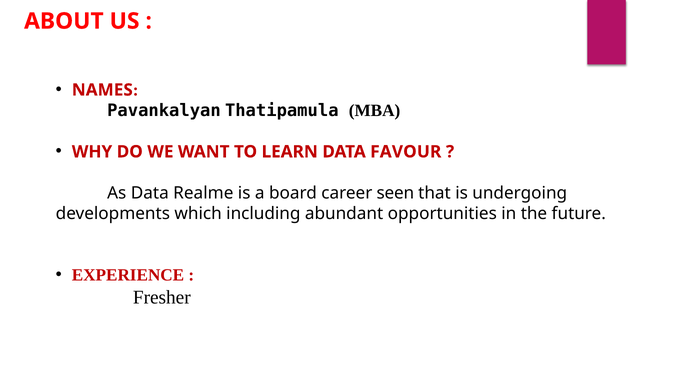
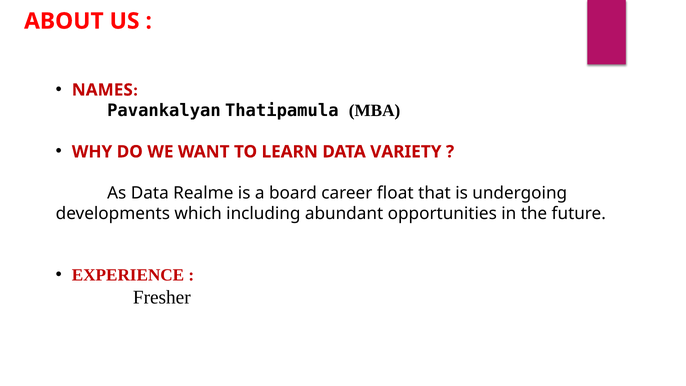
FAVOUR: FAVOUR -> VARIETY (406, 152)
seen: seen -> float (395, 193)
